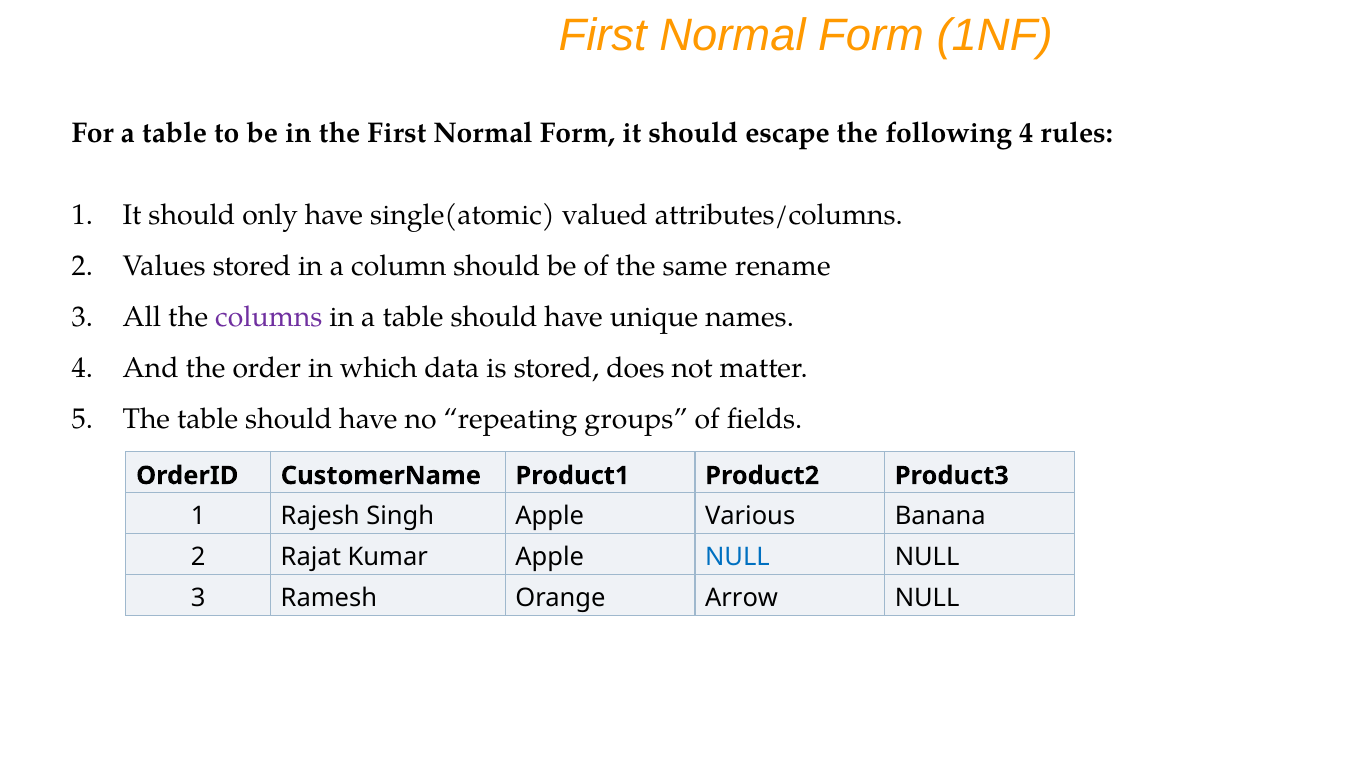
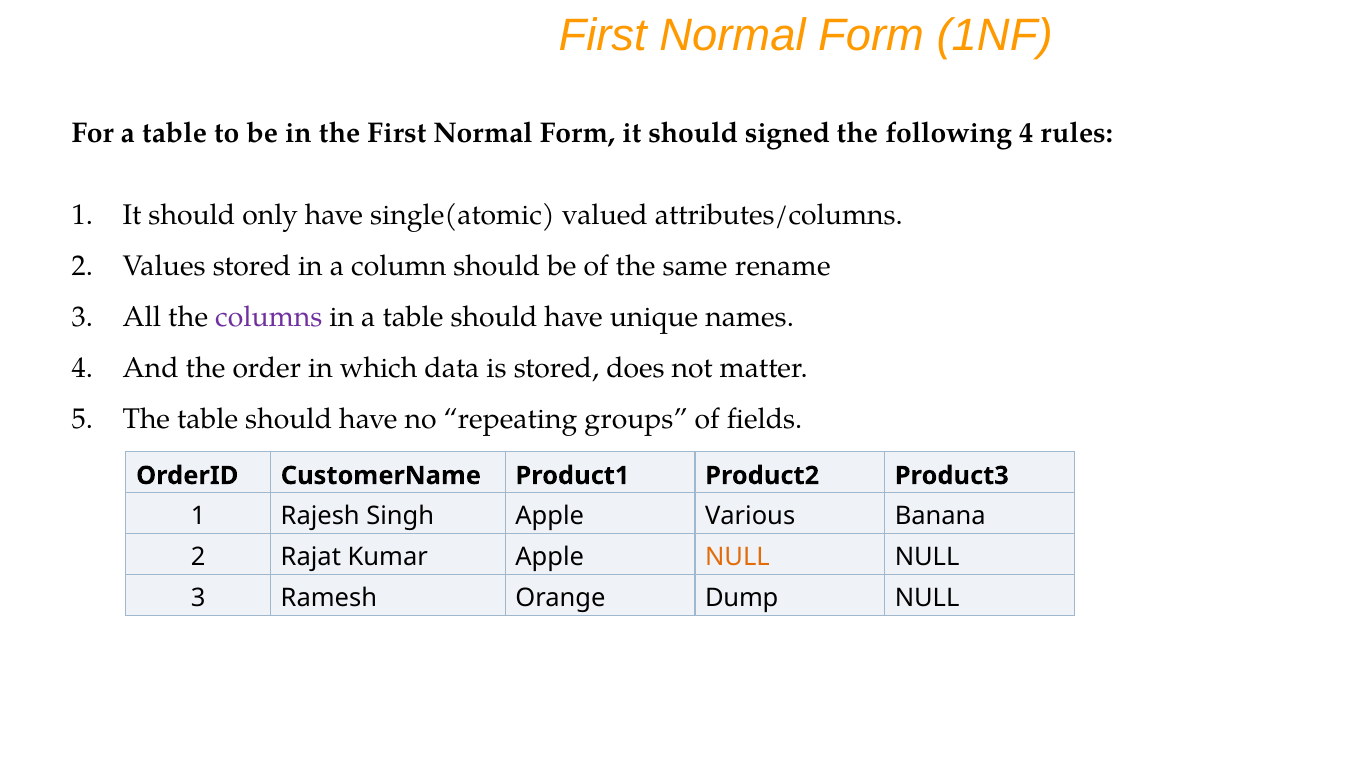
escape: escape -> signed (788, 134)
NULL colour: blue -> orange (737, 557)
Arrow: Arrow -> Dump (742, 598)
